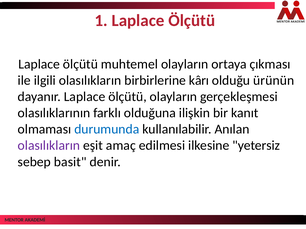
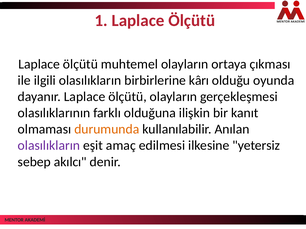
ürünün: ürünün -> oyunda (274, 81)
durumunda colour: blue -> orange (107, 129)
basit: basit -> akılcı (70, 162)
